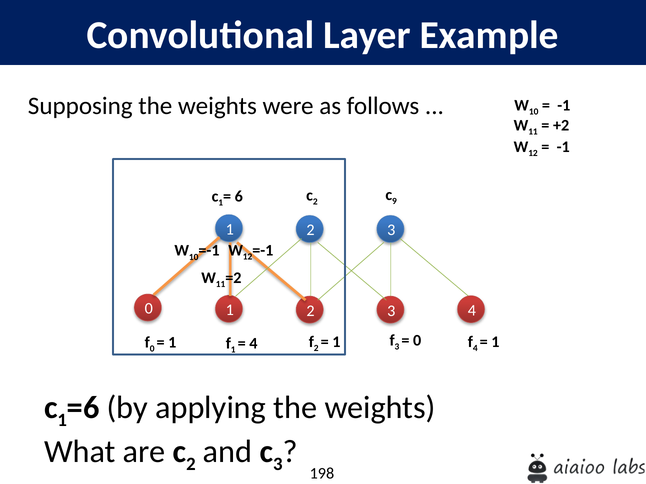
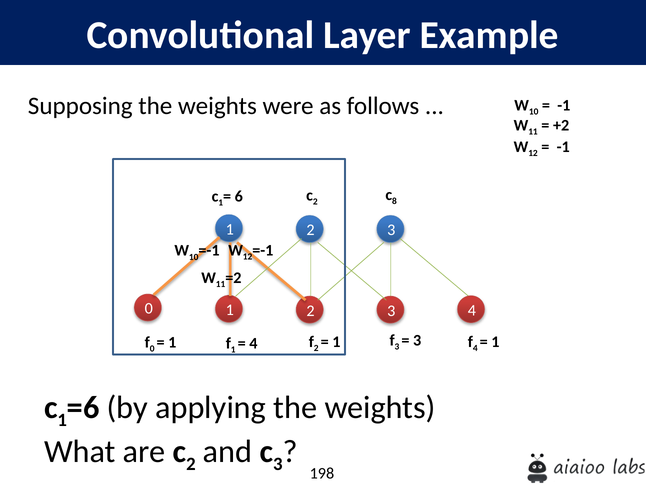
9: 9 -> 8 (394, 201)
0: 0 -> 3 (417, 341)
